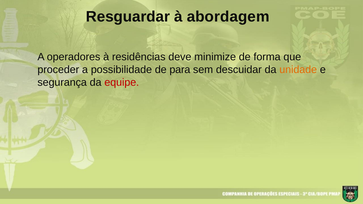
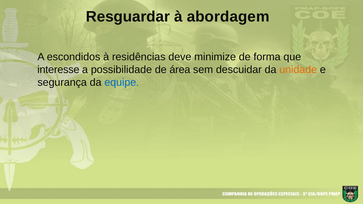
operadores: operadores -> escondidos (74, 57)
proceder: proceder -> interesse (58, 70)
para: para -> área (180, 70)
equipe colour: red -> blue (122, 82)
